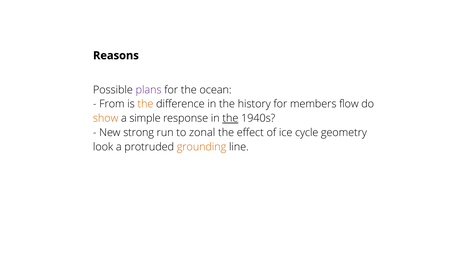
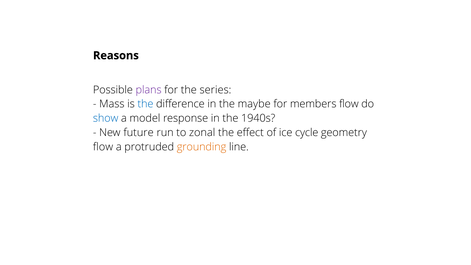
ocean: ocean -> series (215, 90)
From: From -> Mass (112, 104)
the colour: orange -> blue (145, 104)
history: history -> maybe (254, 104)
show colour: orange -> blue (106, 118)
simple: simple -> model (145, 118)
the underline: present -> none (230, 118)
strong: strong -> future (139, 133)
look: look -> flow (103, 147)
